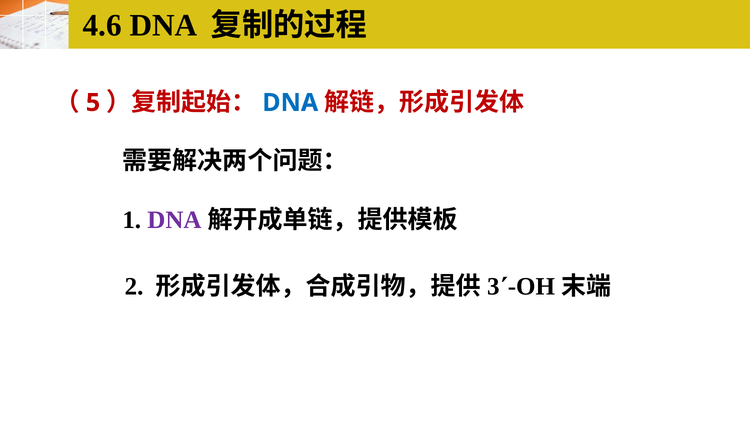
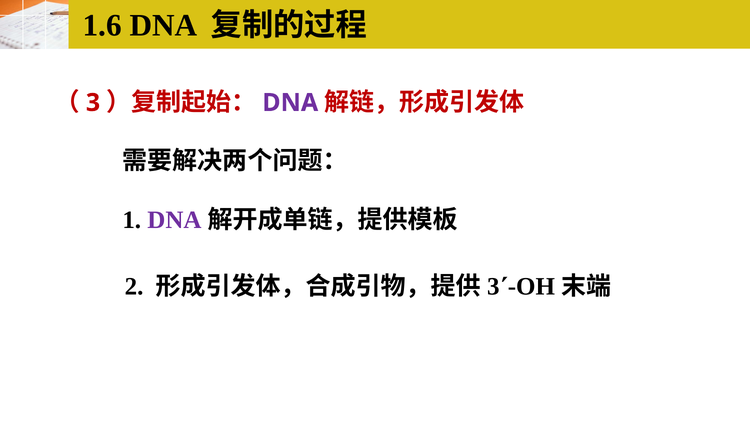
4.6: 4.6 -> 1.6 (102, 25)
5: 5 -> 3 (93, 103)
DNA colour: blue -> purple (290, 103)
